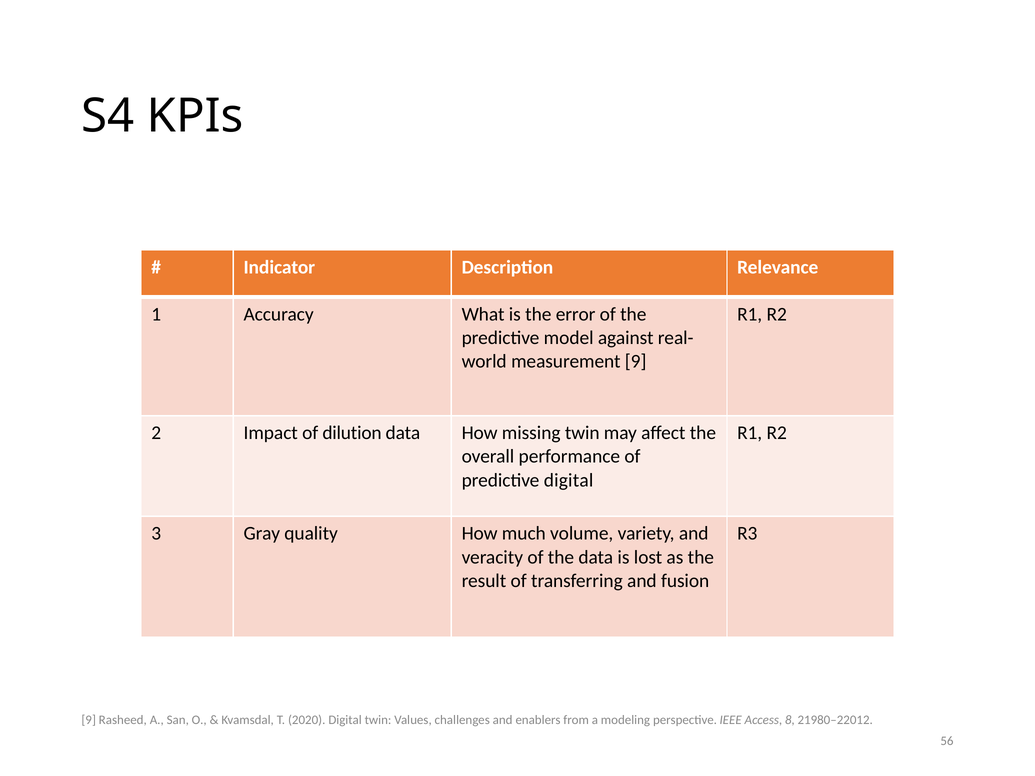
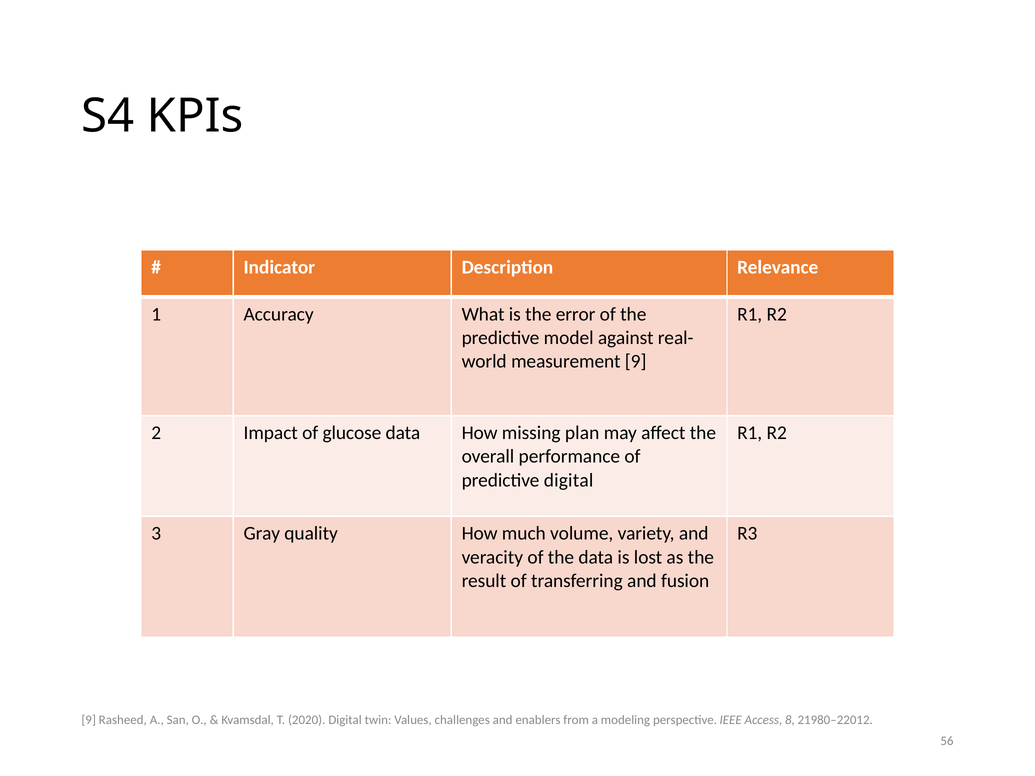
dilution: dilution -> glucose (352, 433)
missing twin: twin -> plan (582, 433)
